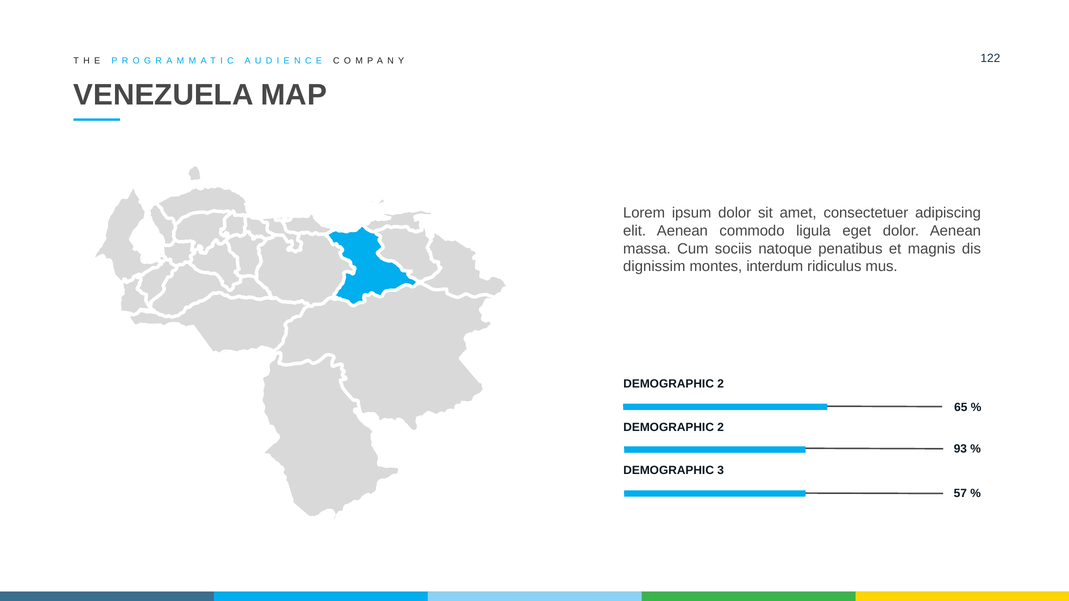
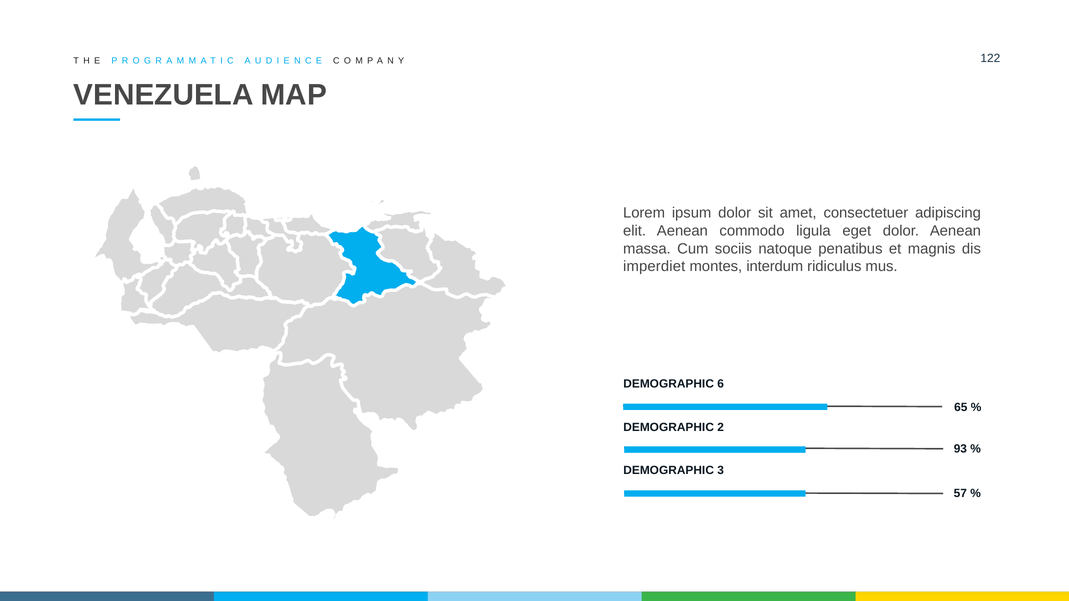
dignissim: dignissim -> imperdiet (654, 267)
2: 2 -> 6 (721, 384)
